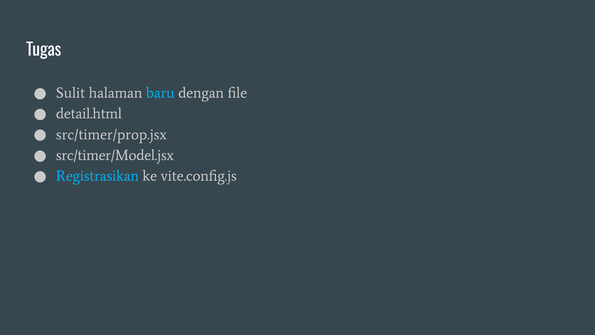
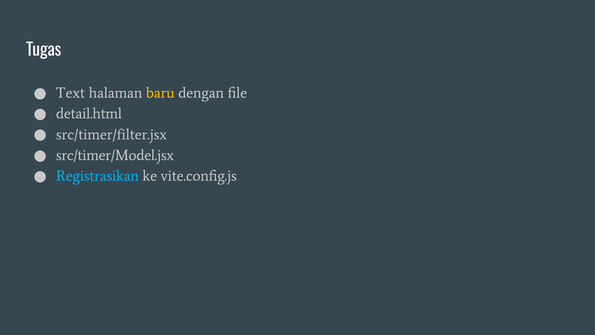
Sulit: Sulit -> Text (70, 93)
baru colour: light blue -> yellow (160, 93)
src/timer/prop.jsx: src/timer/prop.jsx -> src/timer/filter.jsx (111, 134)
